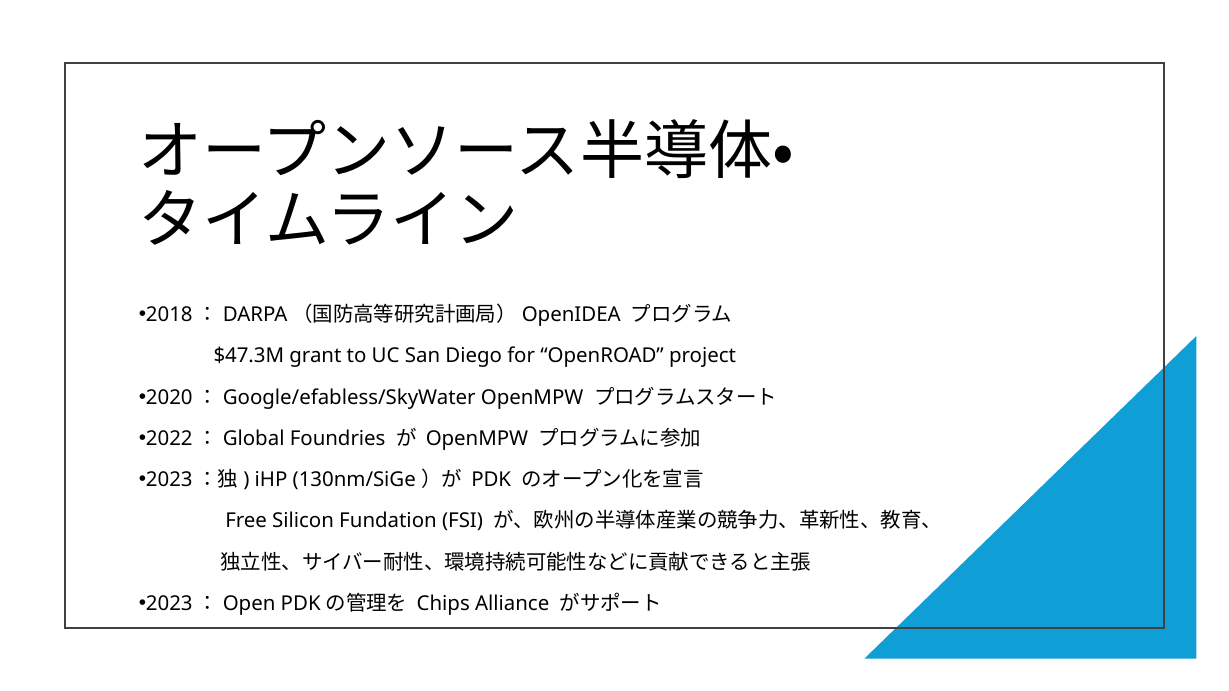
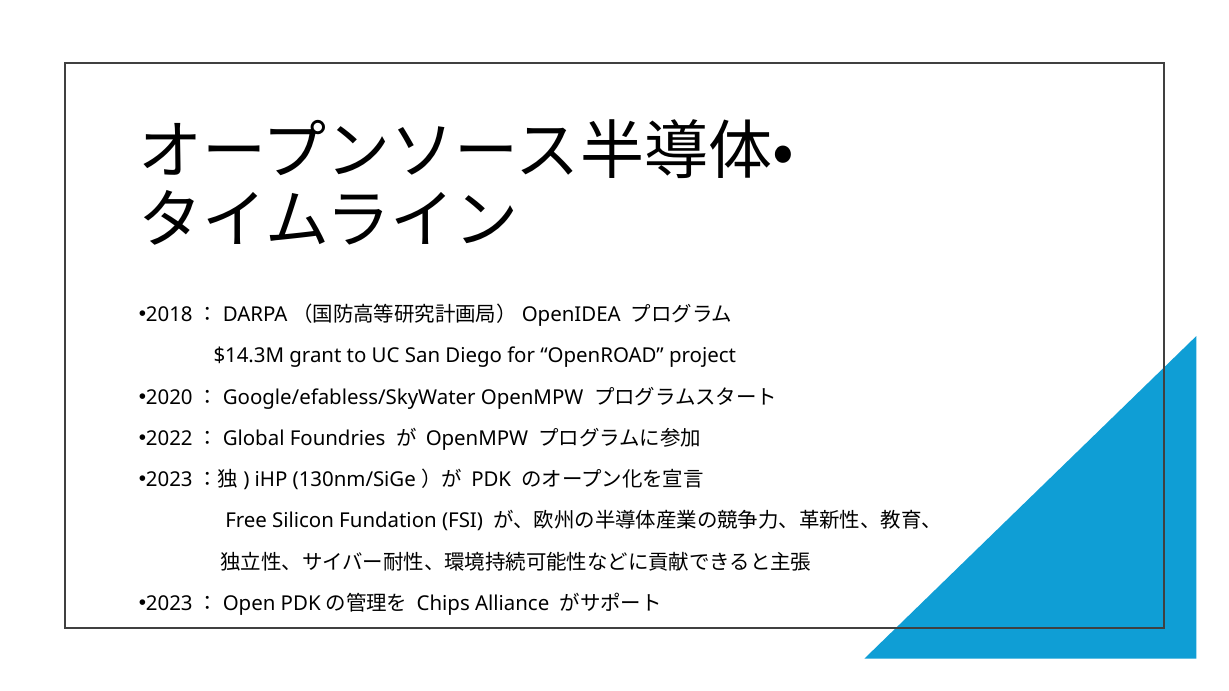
$47.3M: $47.3M -> $14.3M (249, 356)
